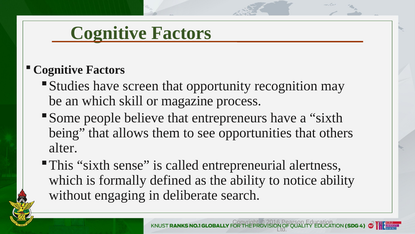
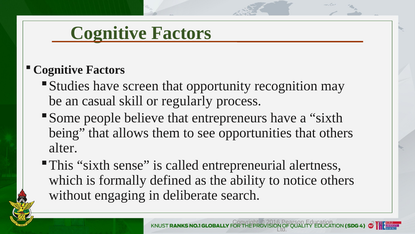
an which: which -> casual (99, 101)
magazine: magazine -> regularly (187, 101)
notice ability: ability -> others (337, 180)
